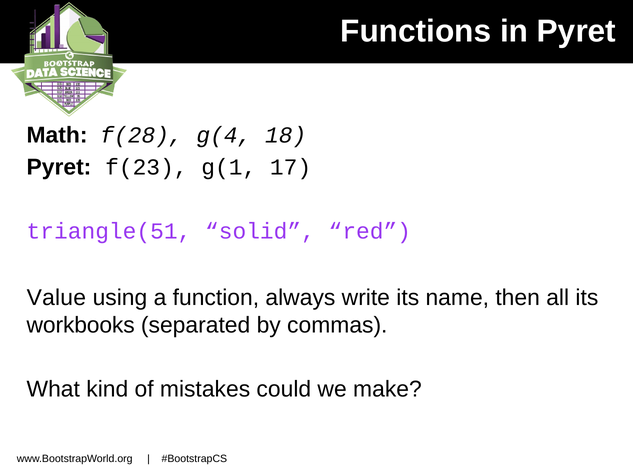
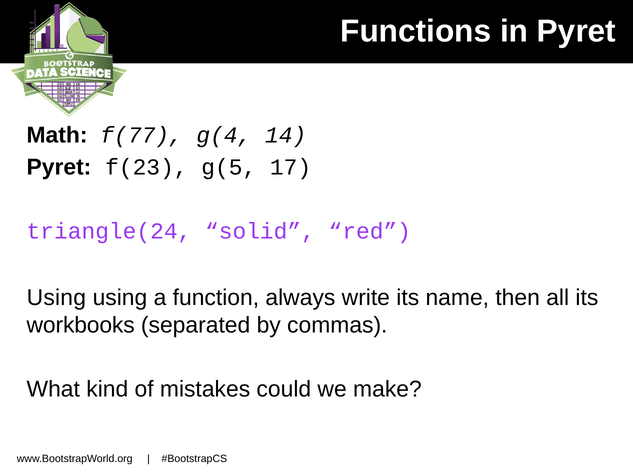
f(28: f(28 -> f(77 (142, 135)
18: 18 -> 14 (286, 135)
g(1: g(1 -> g(5 (229, 167)
triangle(51: triangle(51 -> triangle(24 (109, 231)
Value: Value -> Using (56, 298)
